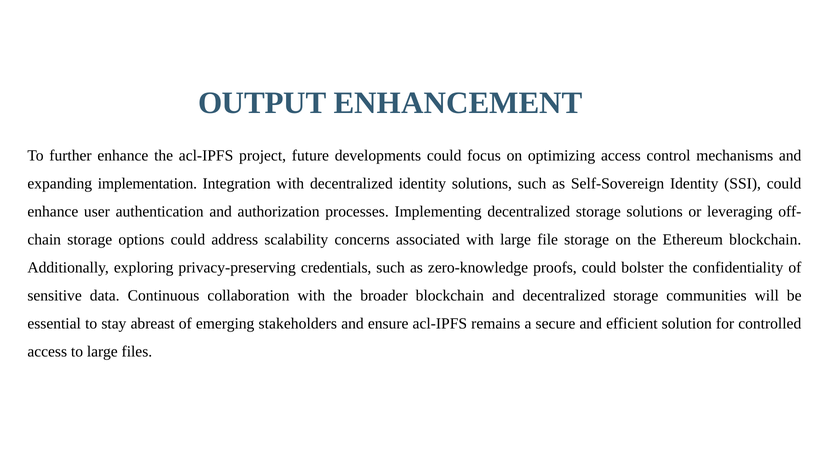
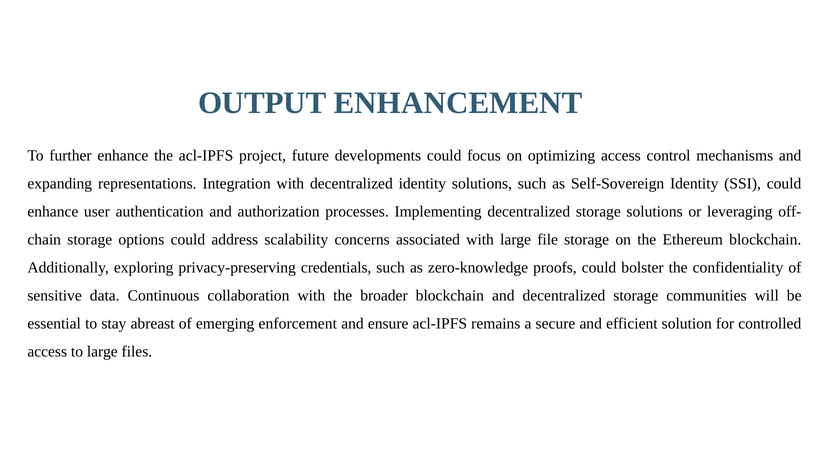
implementation: implementation -> representations (147, 183)
stakeholders: stakeholders -> enforcement (298, 323)
